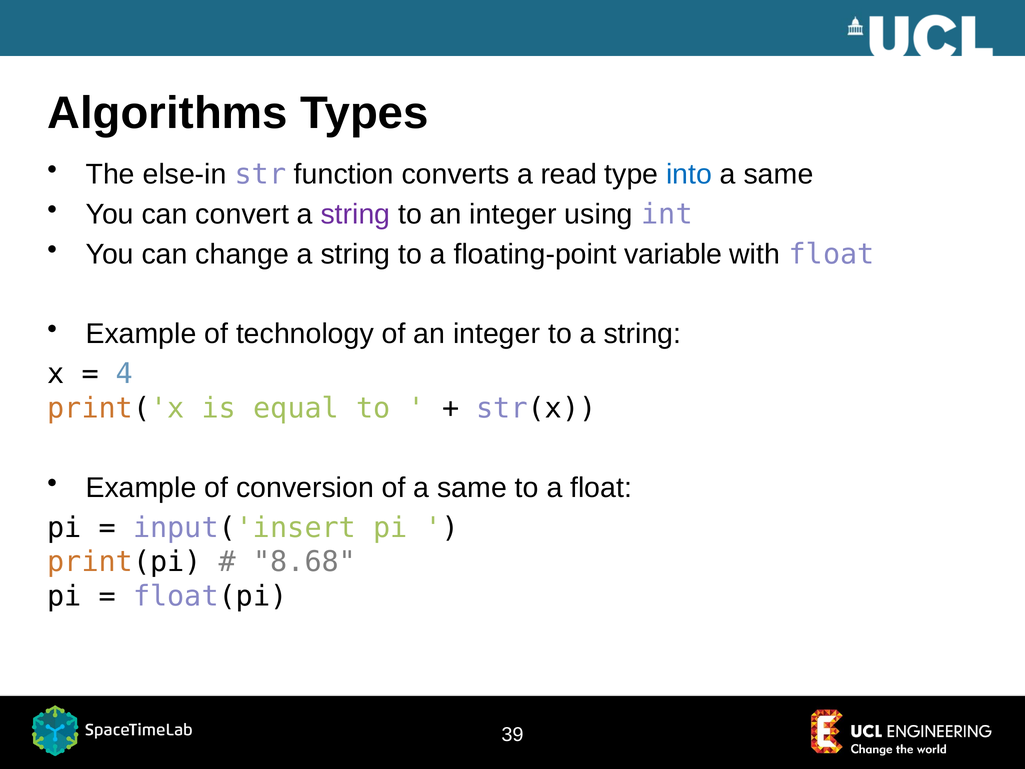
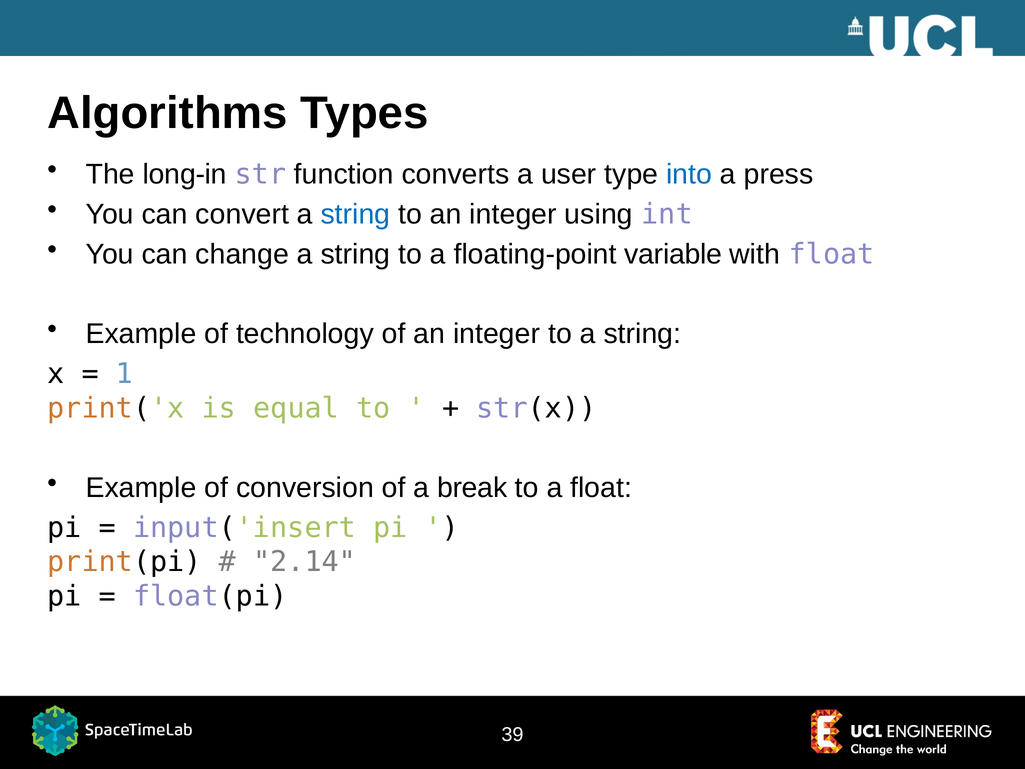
else-in: else-in -> long-in (185, 174)
read: read -> user (569, 174)
same: same -> press (779, 174)
string colour: purple -> blue (355, 214)
4: 4 -> 1 (125, 374)
of a same: same -> break (472, 488)
8.68: 8.68 -> 2.14 (305, 562)
